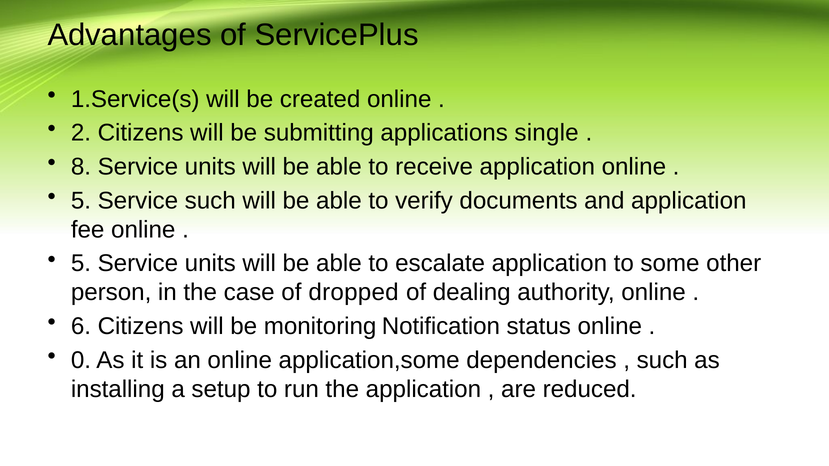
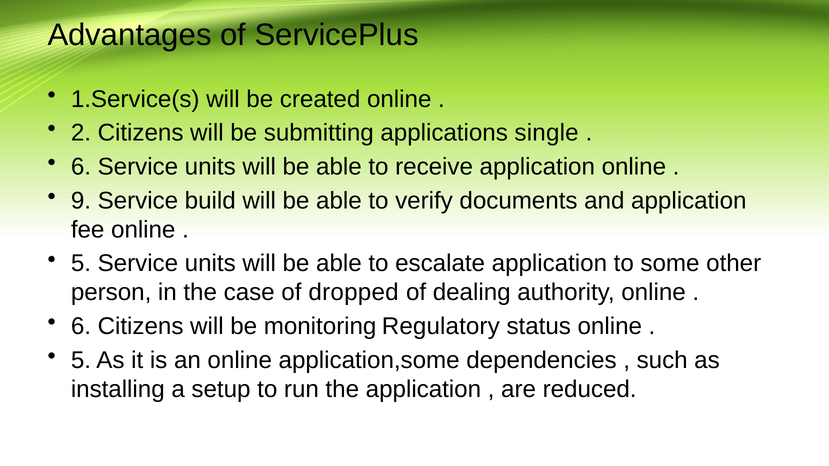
8: 8 -> 6 (81, 167)
5: 5 -> 9 (81, 201)
Service such: such -> build (210, 201)
Notification: Notification -> Regulatory (441, 327)
0: 0 -> 5 (81, 360)
